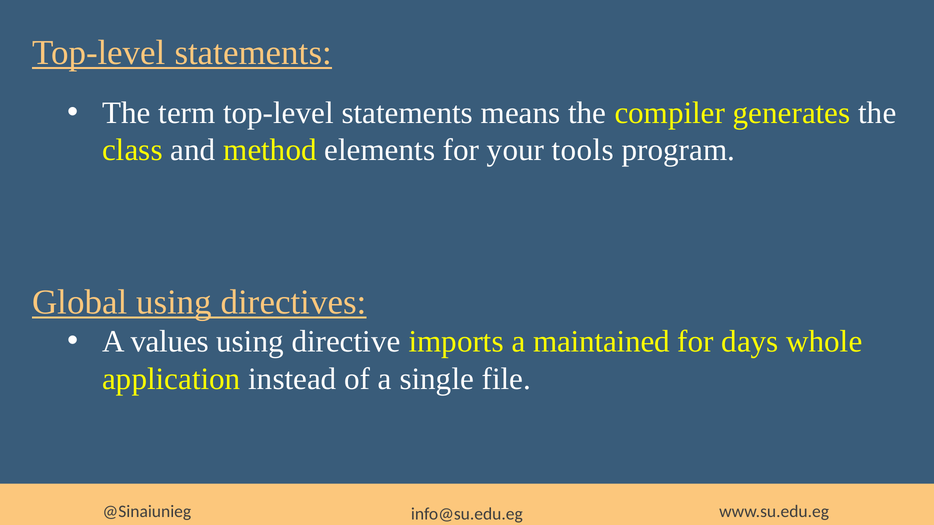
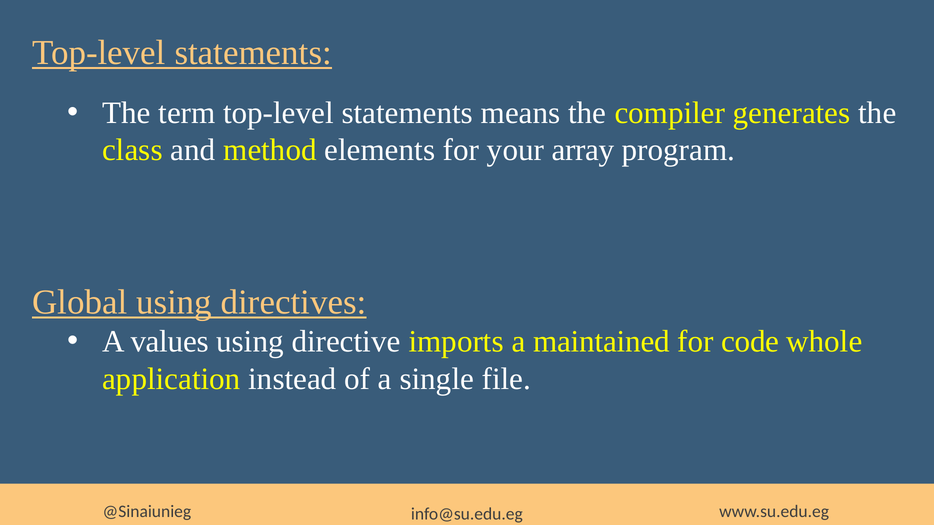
tools: tools -> array (583, 150)
days: days -> code (750, 342)
